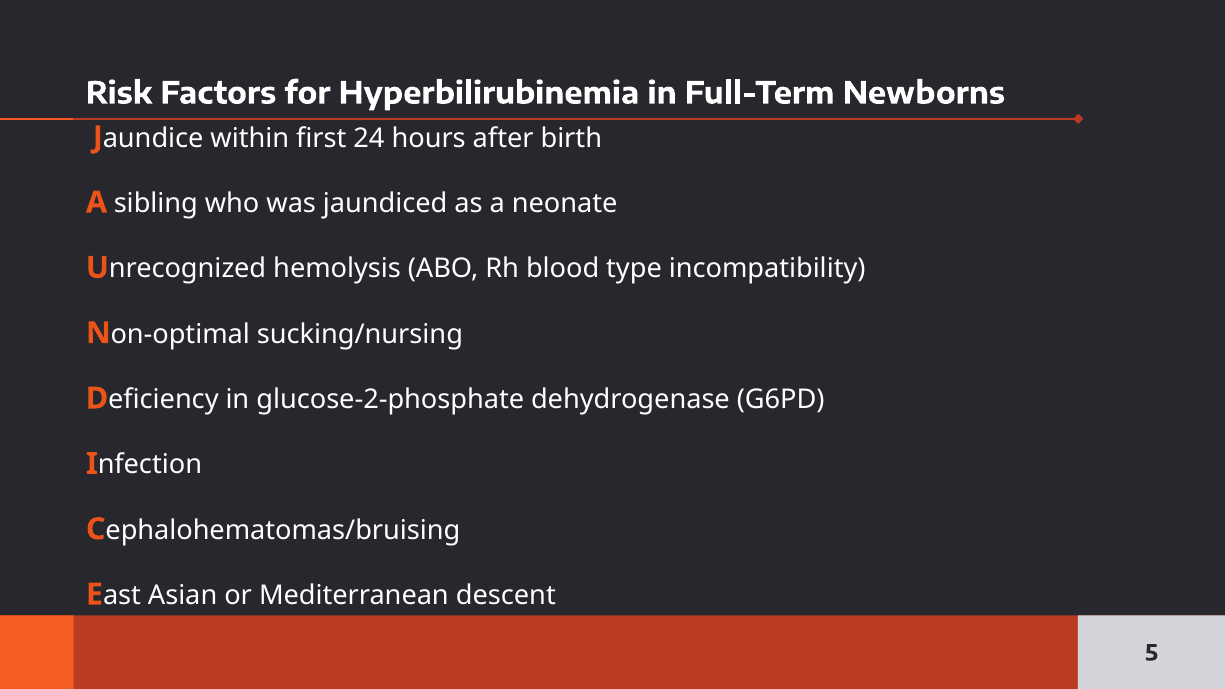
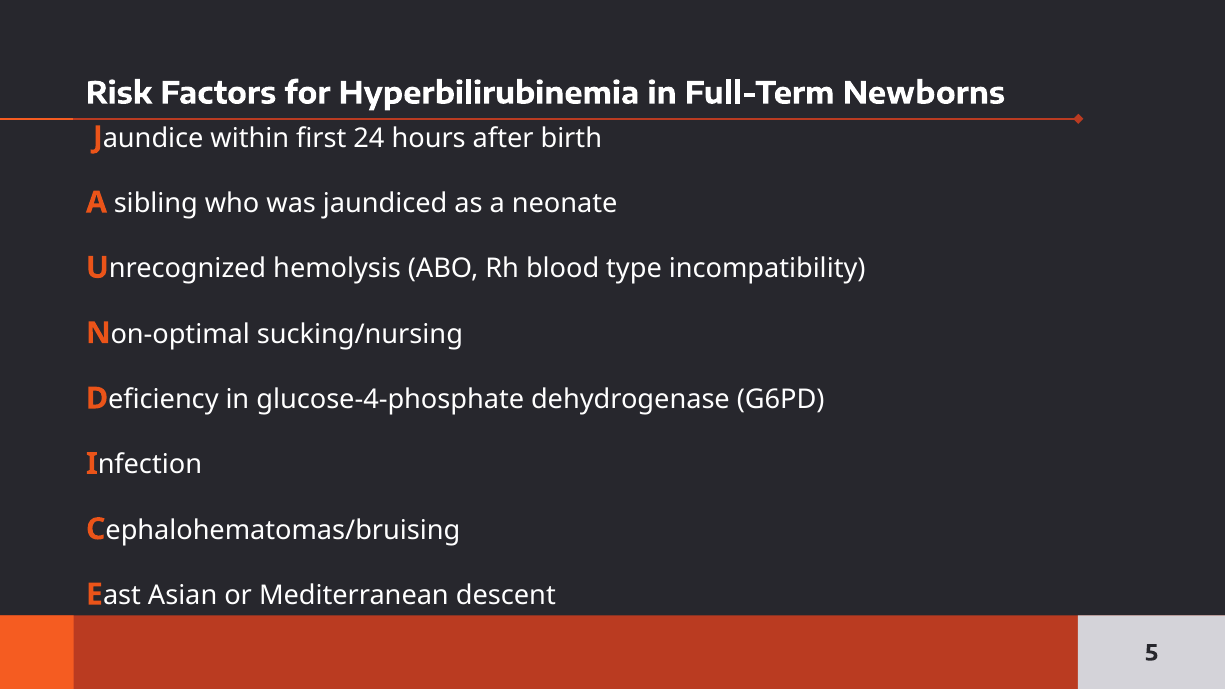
glucose-2-phosphate: glucose-2-phosphate -> glucose-4-phosphate (390, 400)
